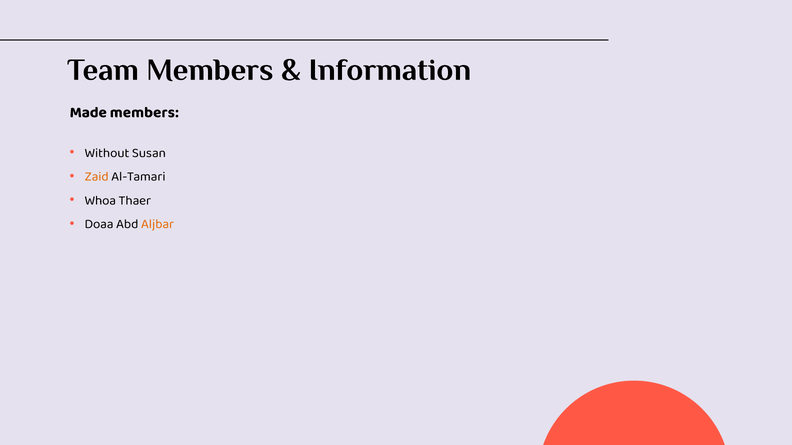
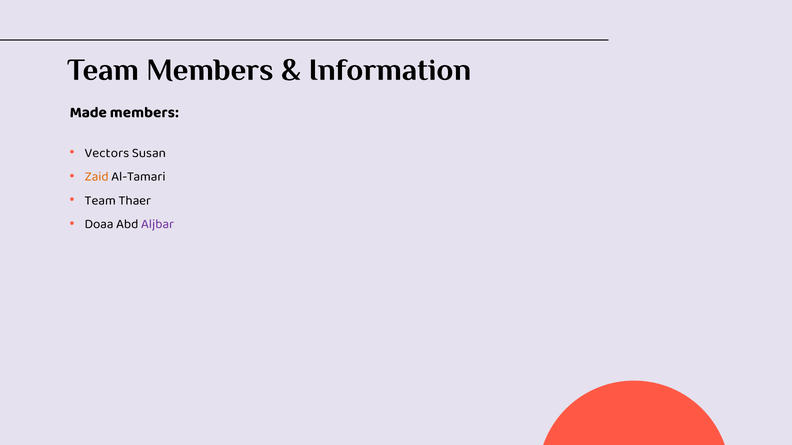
Without: Without -> Vectors (107, 153)
Whoa: Whoa -> Team (100, 201)
Aljbar colour: orange -> purple (158, 224)
